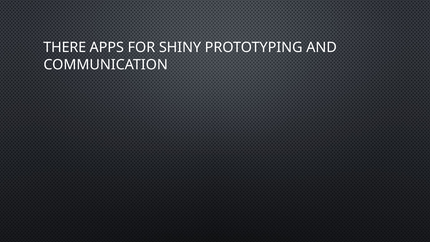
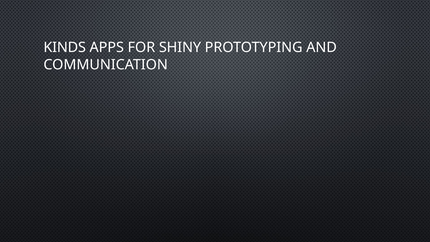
THERE: THERE -> KINDS (65, 47)
